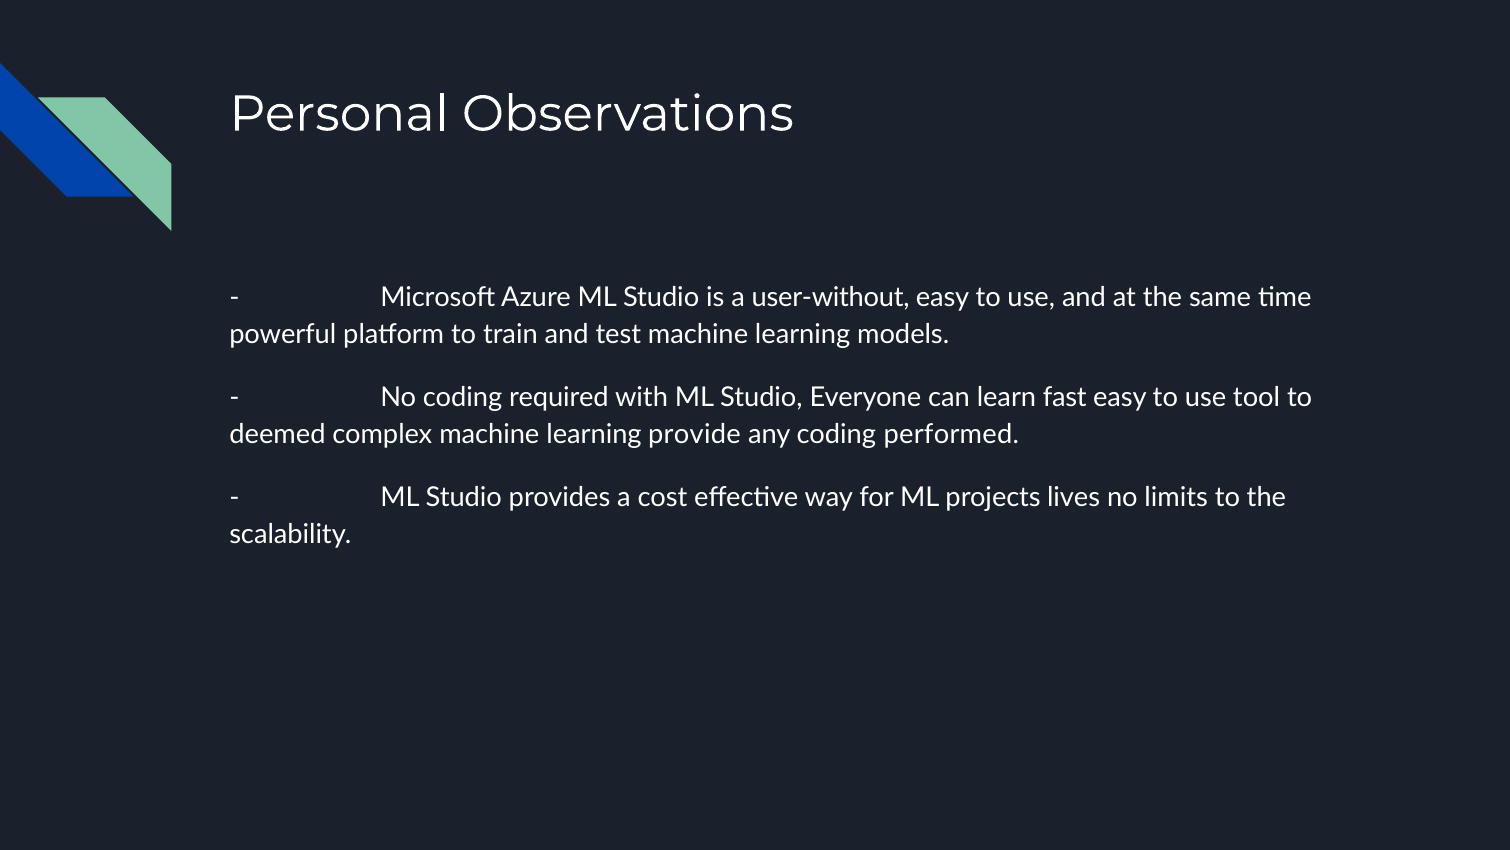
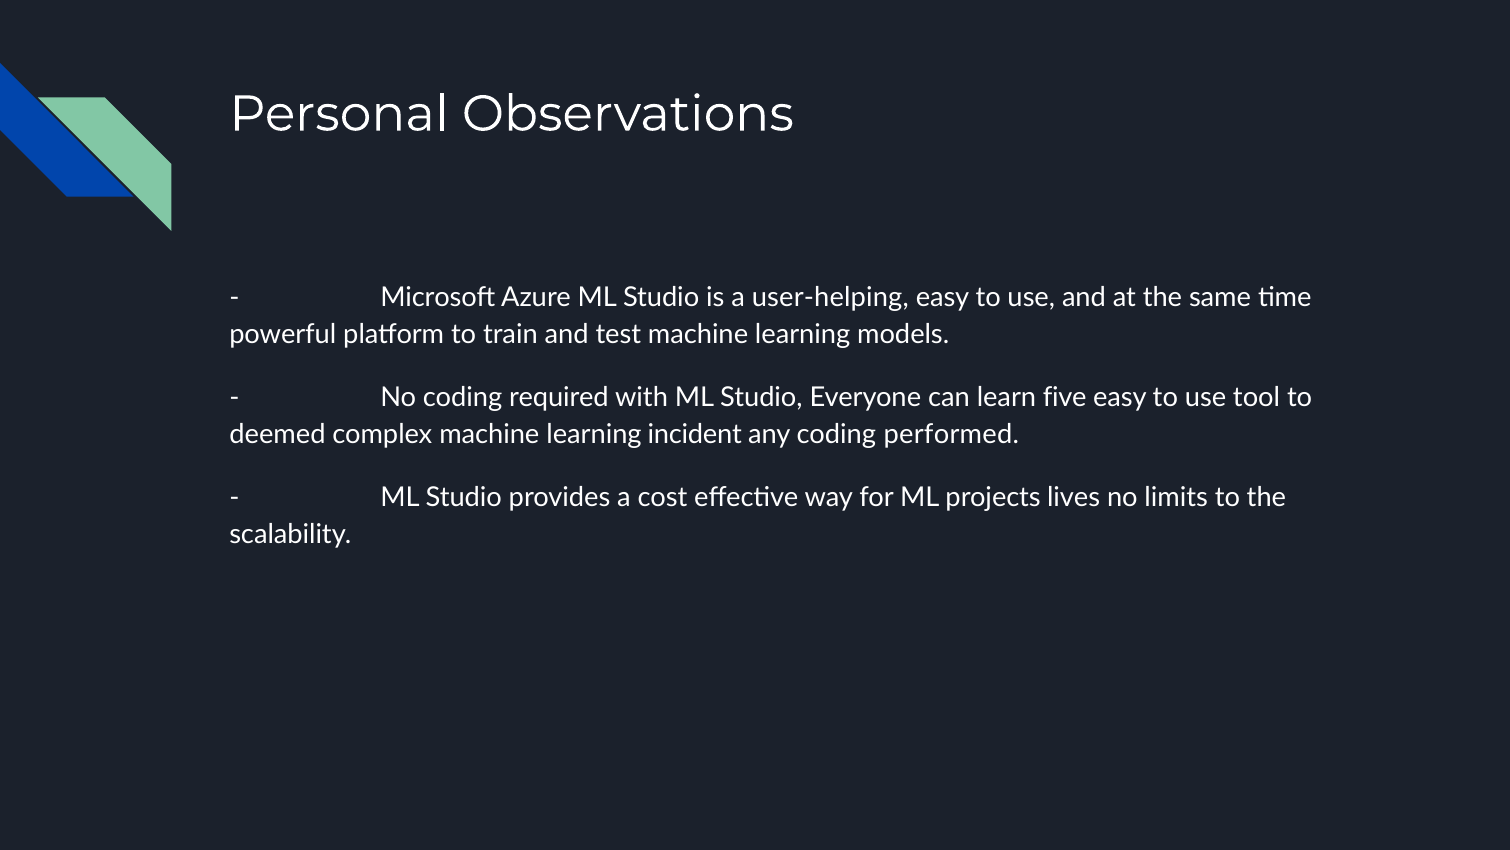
user-without: user-without -> user-helping (830, 297)
fast: fast -> five (1065, 397)
provide: provide -> incident (695, 434)
